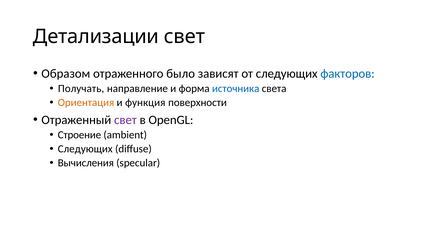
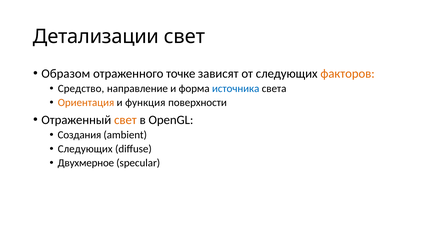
было: было -> точке (181, 74)
факторов colour: blue -> orange (348, 74)
Получать: Получать -> Средство (81, 89)
свет colour: purple -> orange (125, 120)
Строение: Строение -> Создания (79, 135)
Вычисления: Вычисления -> Двухмерное (86, 163)
